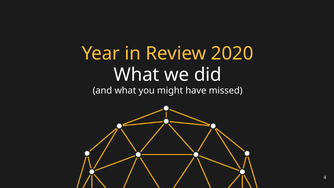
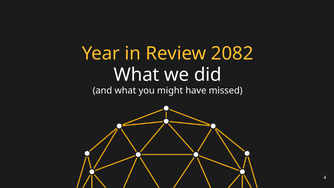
2020: 2020 -> 2082 (232, 54)
